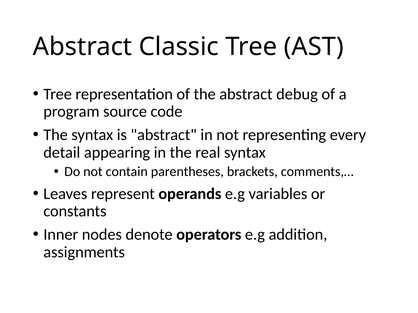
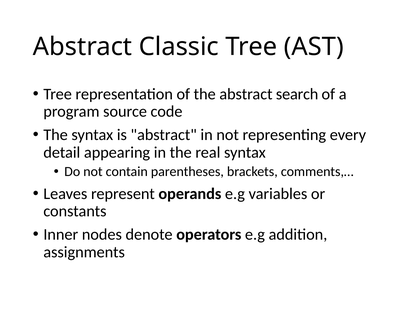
debug: debug -> search (297, 94)
